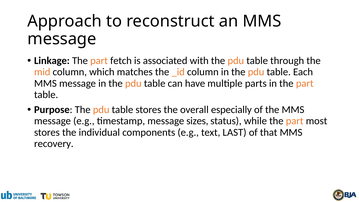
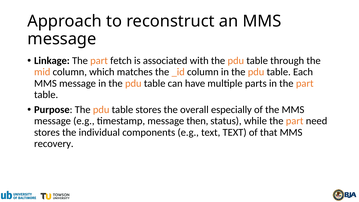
sizes: sizes -> then (197, 121)
most: most -> need (317, 121)
text LAST: LAST -> TEXT (235, 132)
